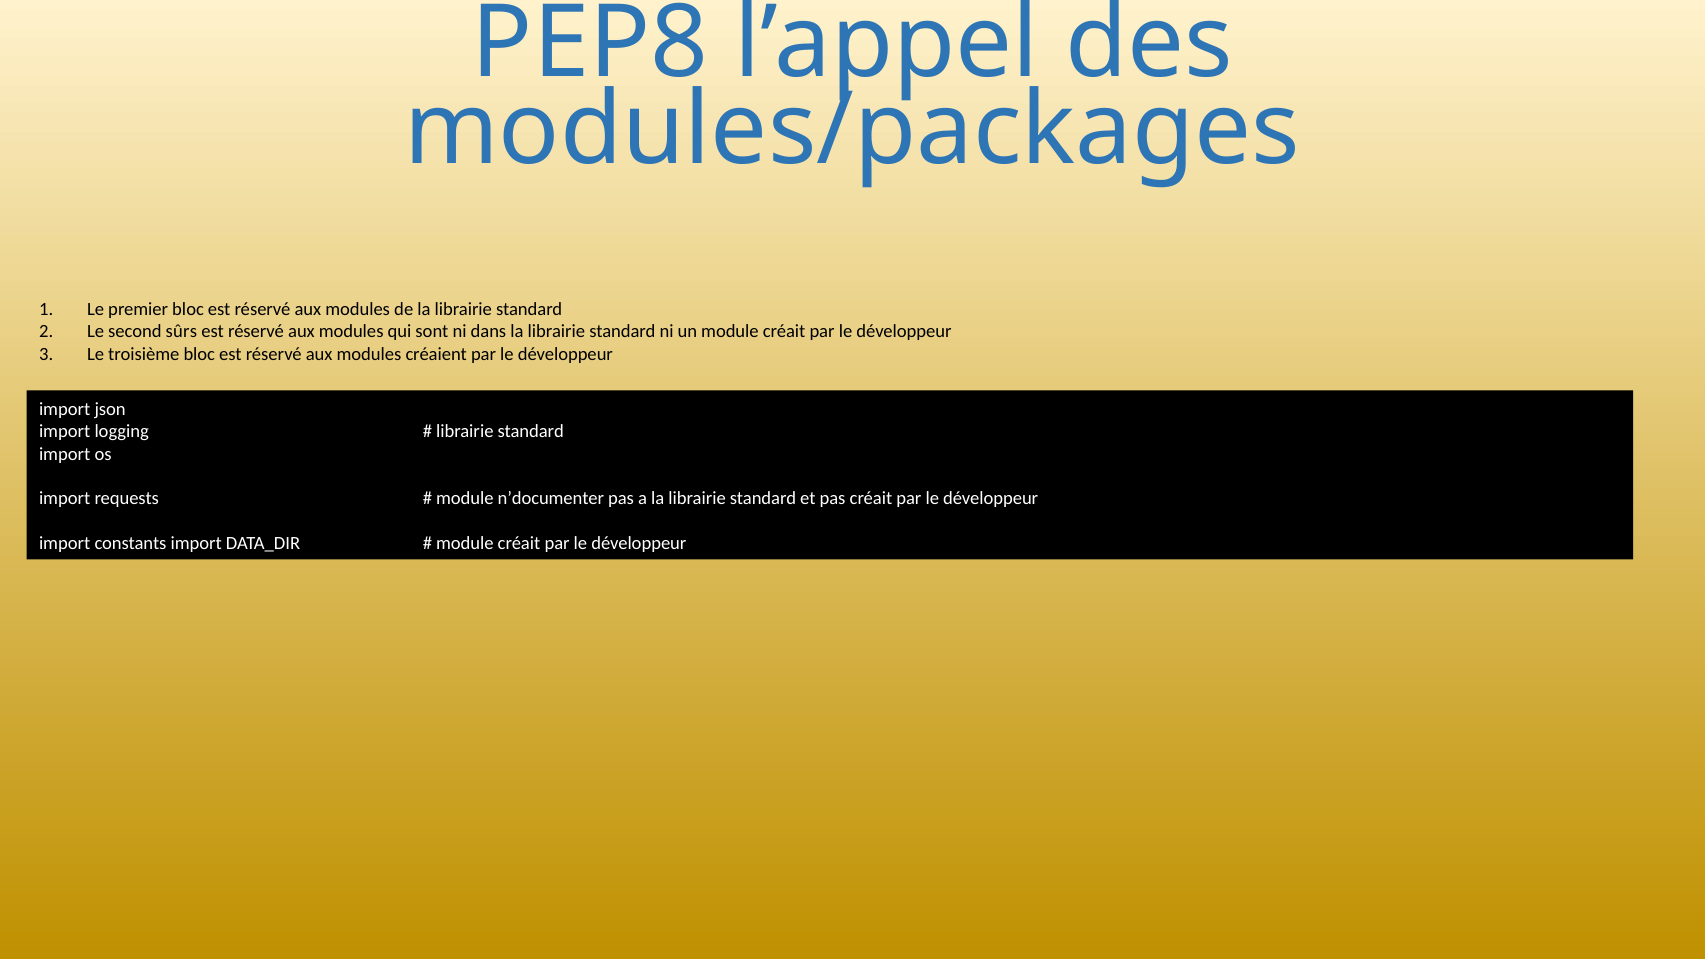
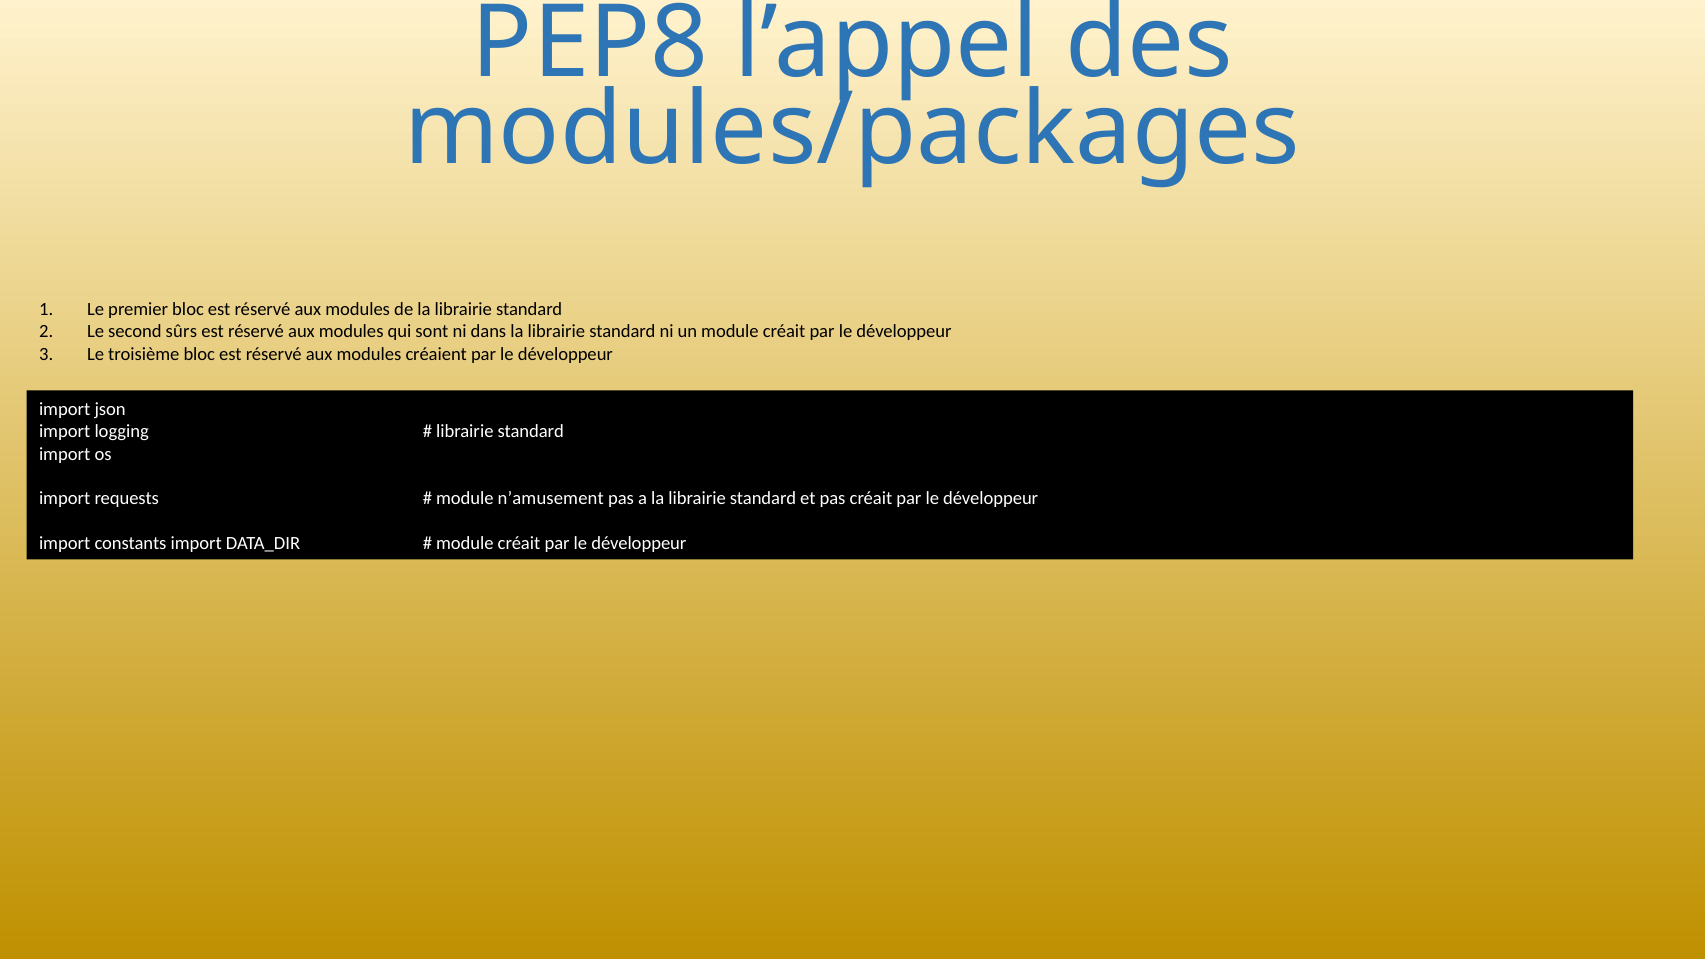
n’documenter: n’documenter -> n’amusement (551, 499)
